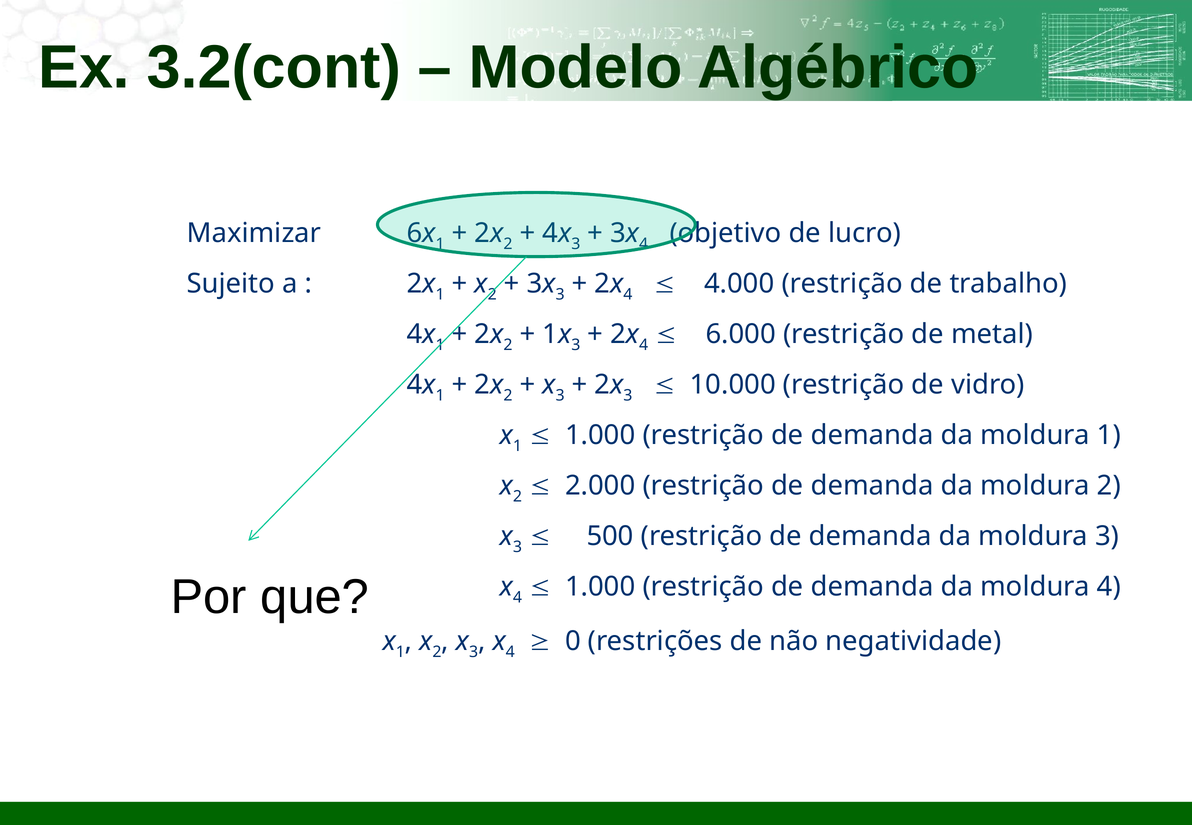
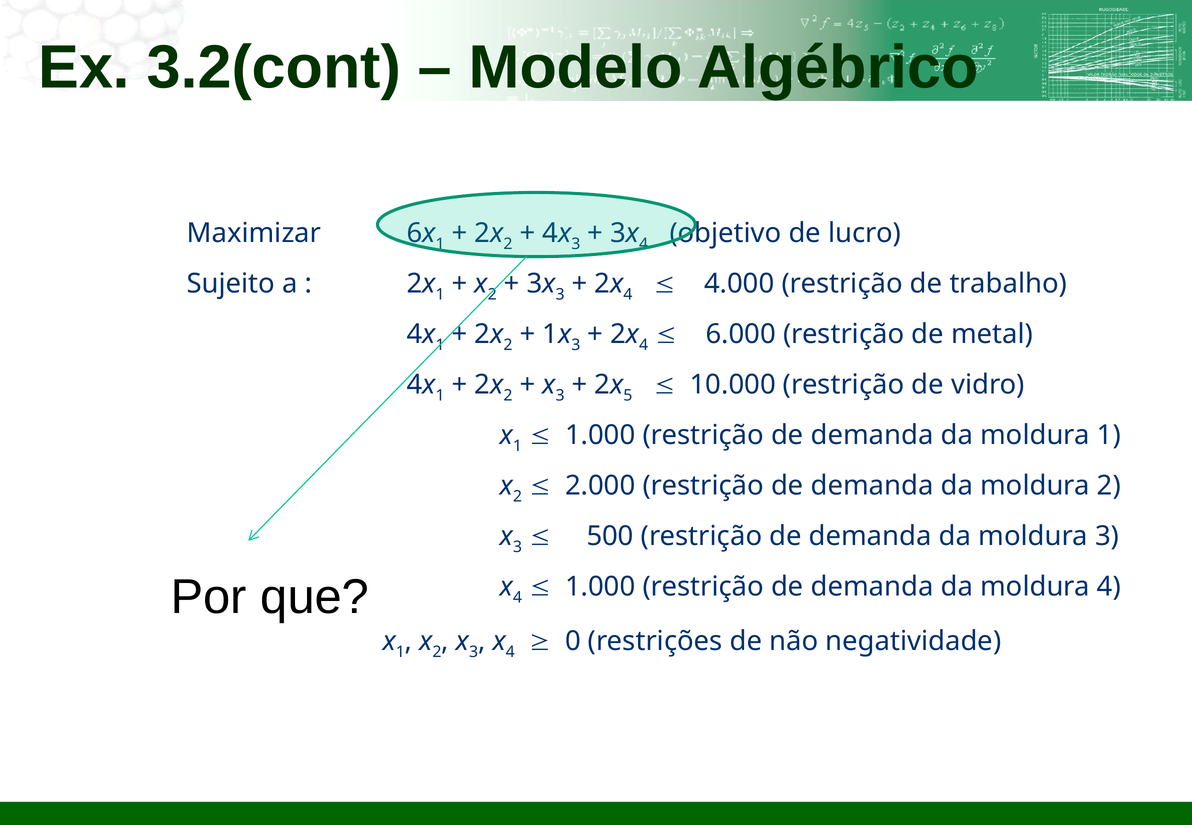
3: 3 -> 5 (628, 395)
